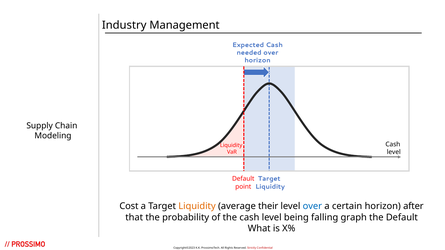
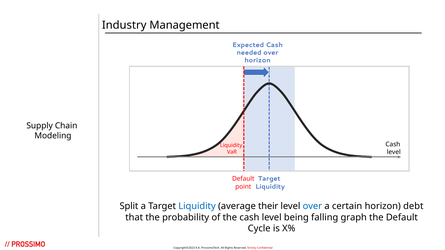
Cost: Cost -> Split (129, 206)
Liquidity colour: orange -> blue (197, 206)
after: after -> debt (413, 206)
What: What -> Cycle (259, 229)
